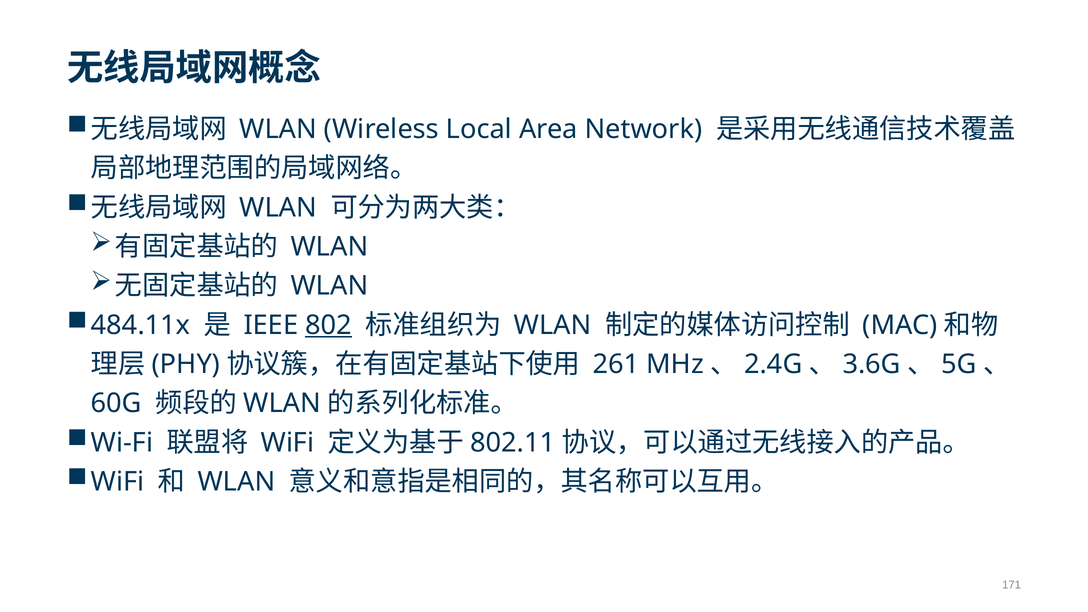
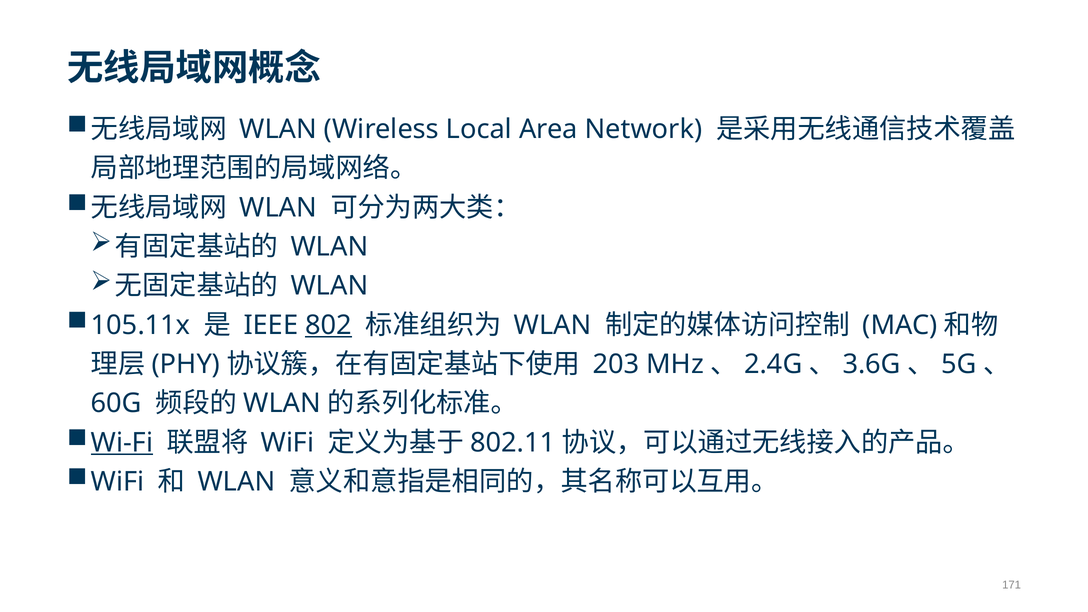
484.11x: 484.11x -> 105.11x (141, 325)
261: 261 -> 203 (616, 364)
Wi-Fi underline: none -> present (122, 443)
